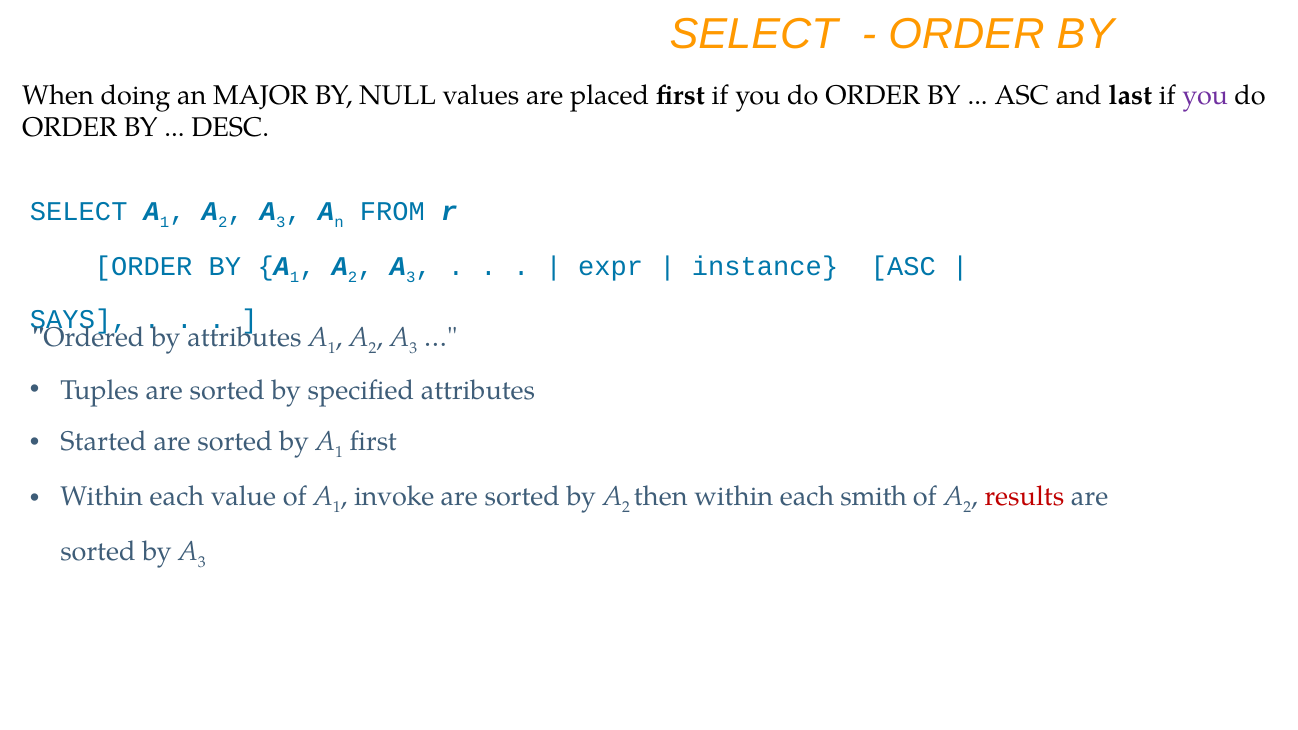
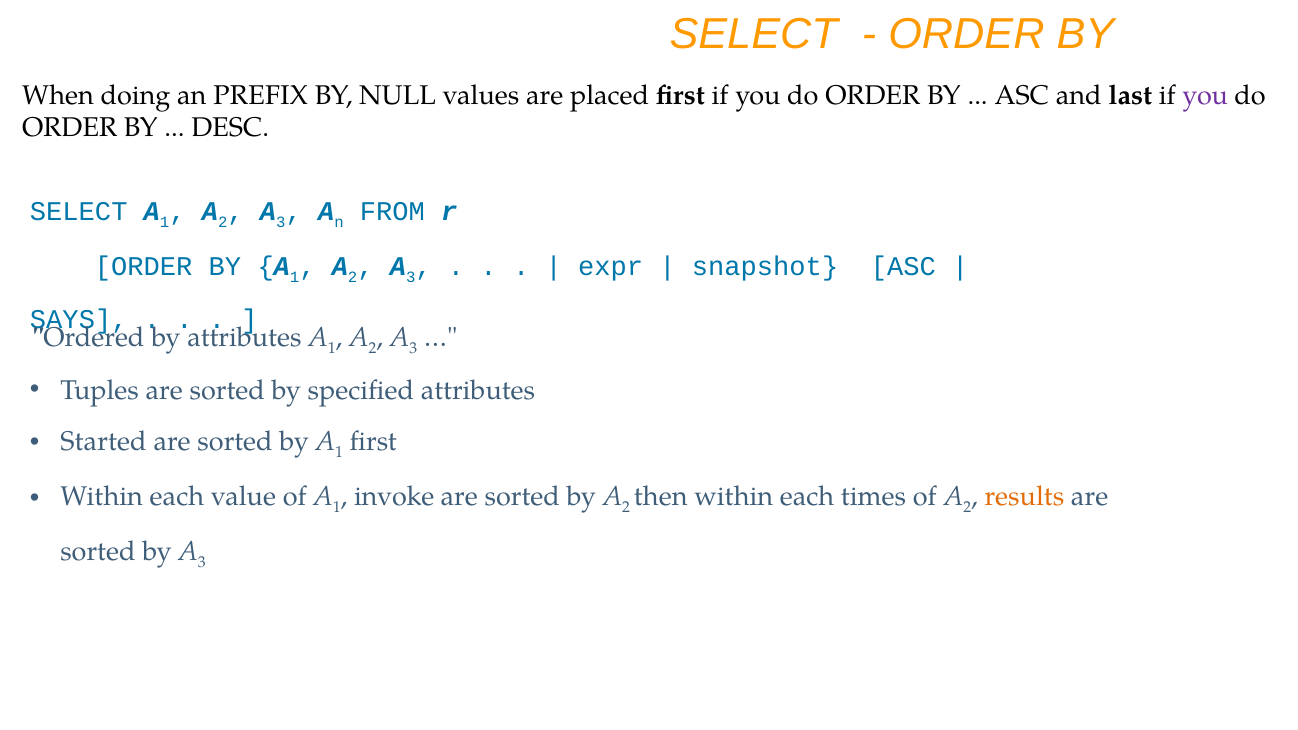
MAJOR: MAJOR -> PREFIX (261, 95)
instance: instance -> snapshot (765, 267)
smith: smith -> times (874, 497)
results colour: red -> orange (1024, 497)
